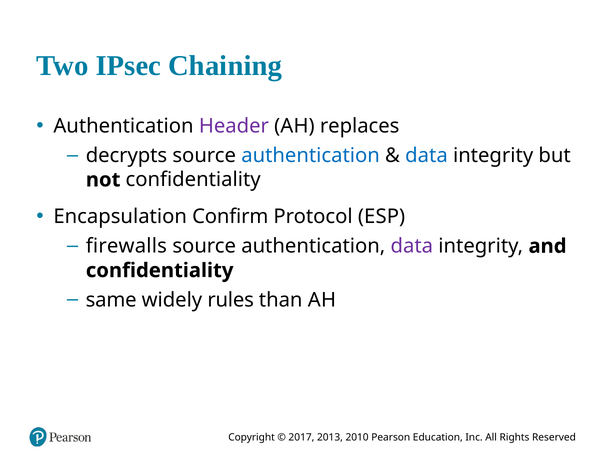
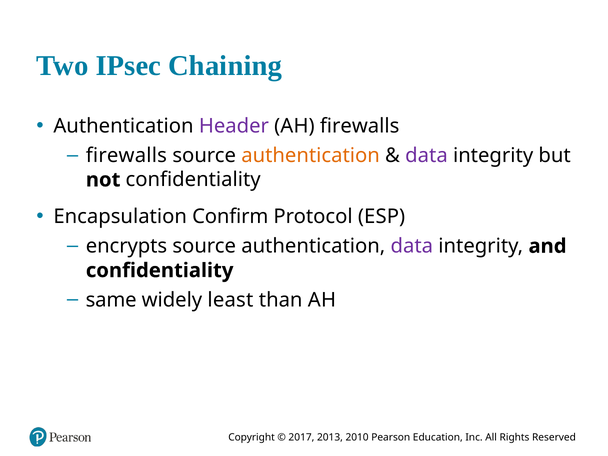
H replaces: replaces -> firewalls (360, 126)
decrypts: decrypts -> firewalls (126, 155)
authentication colour: blue -> orange (311, 155)
data colour: blue -> purple (426, 155)
firewalls: firewalls -> encrypts (126, 246)
rules: rules -> least (230, 300)
